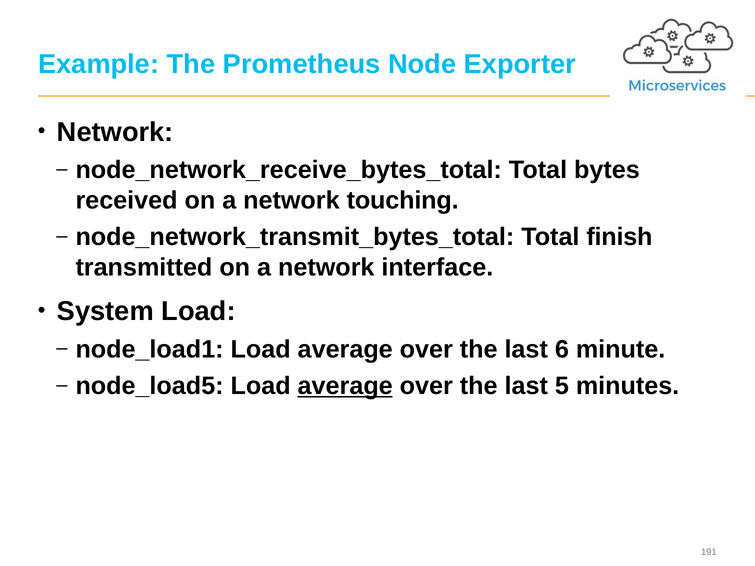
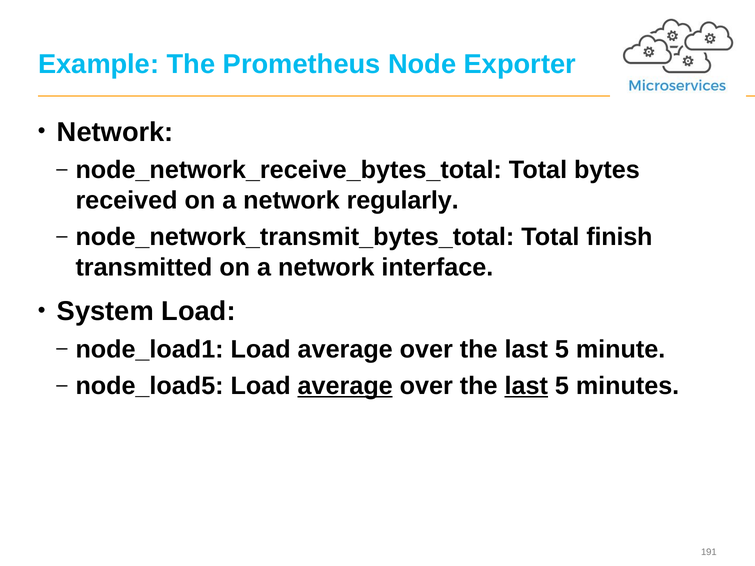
touching: touching -> regularly (403, 200)
6: 6 -> 5 (562, 349)
last underline: none -> present (526, 386)
